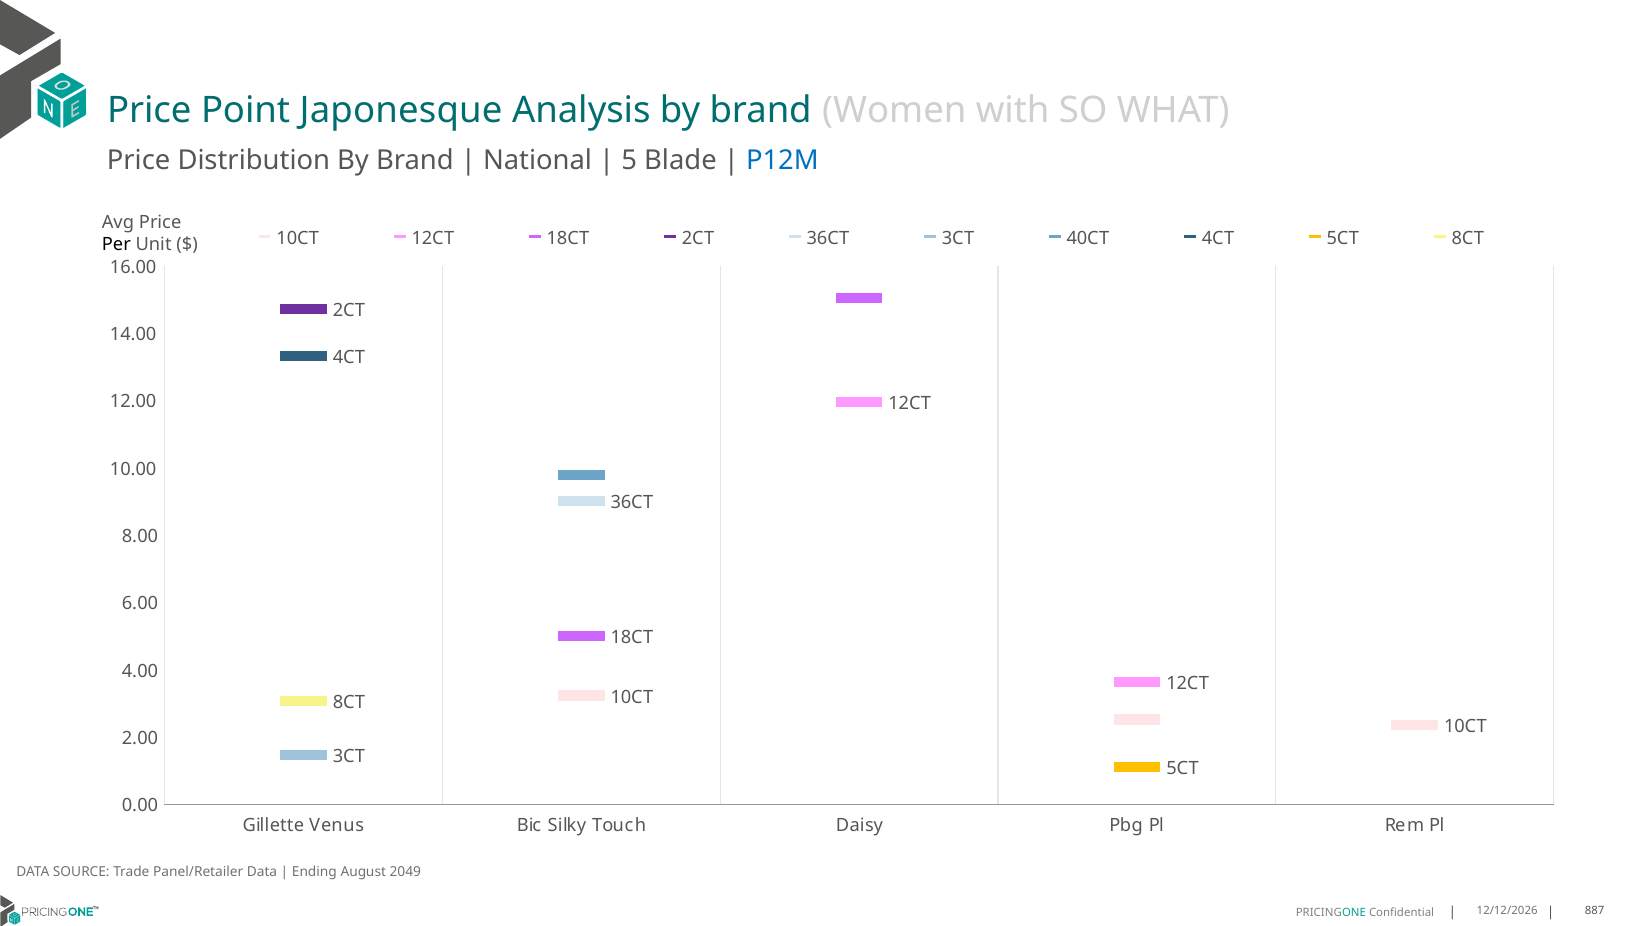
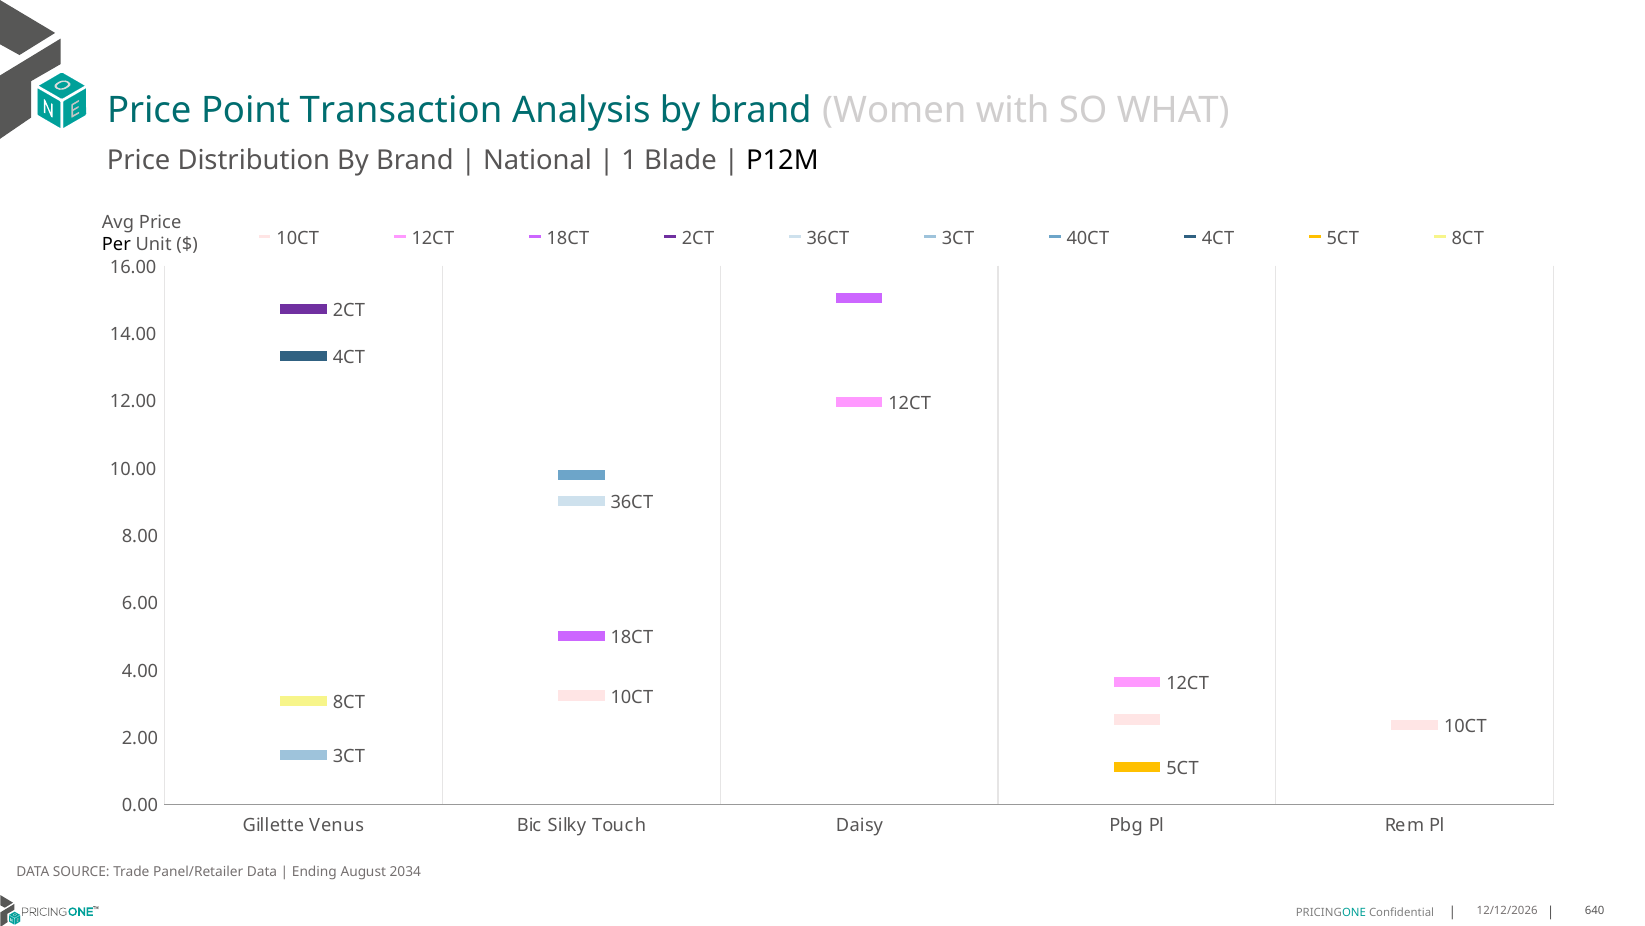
Japonesque: Japonesque -> Transaction (401, 111)
5: 5 -> 1 (629, 160)
P12M colour: blue -> black (782, 160)
2049: 2049 -> 2034 (405, 872)
887: 887 -> 640 (1595, 910)
